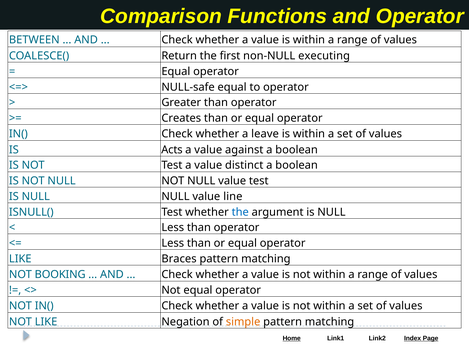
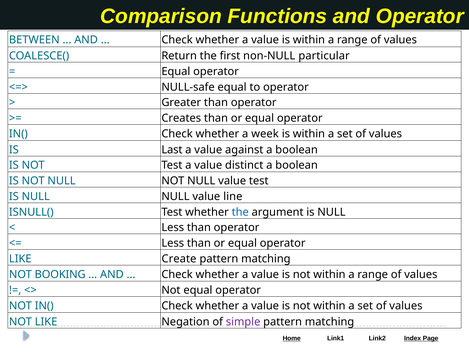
executing: executing -> particular (324, 56)
leave: leave -> week (265, 134)
Acts: Acts -> Last (172, 150)
Braces: Braces -> Create (179, 259)
simple colour: orange -> purple (243, 322)
